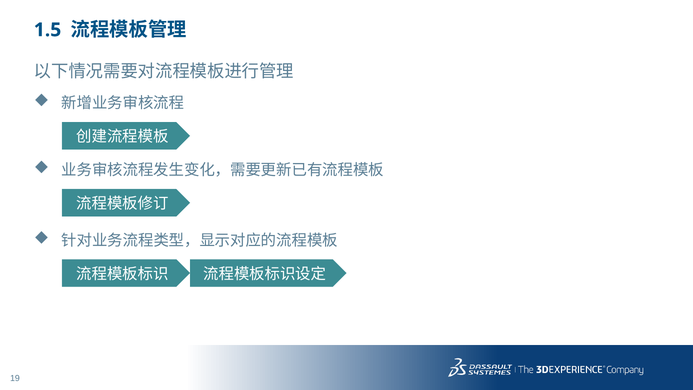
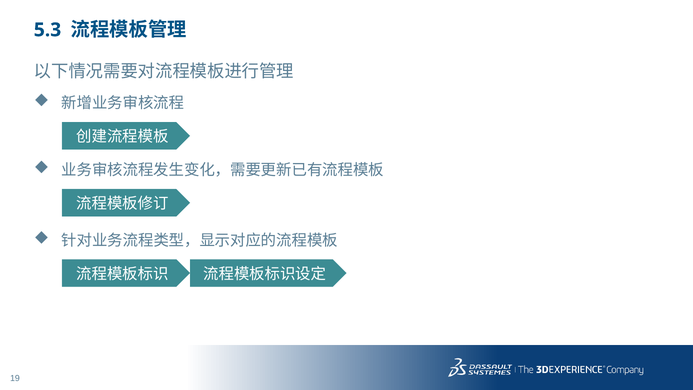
1.5: 1.5 -> 5.3 (48, 30)
